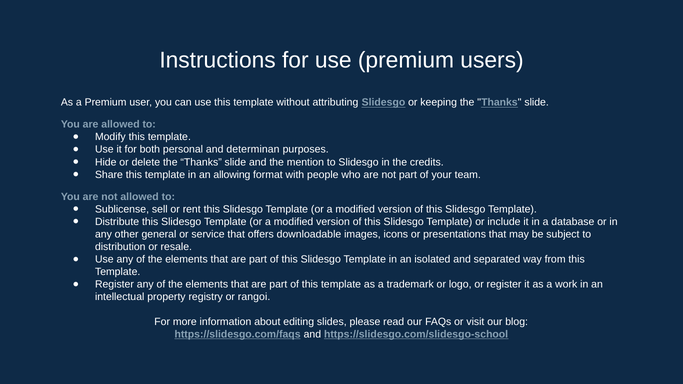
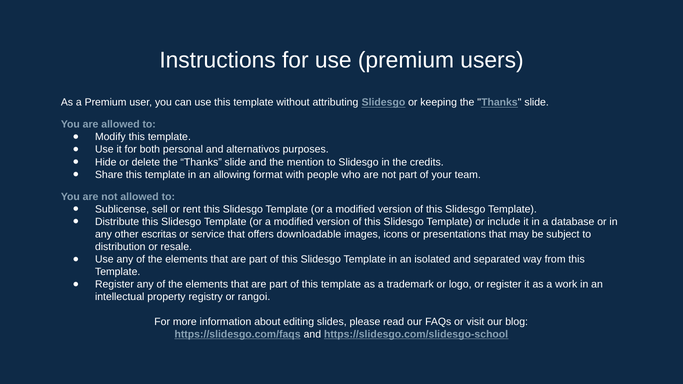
determinan: determinan -> alternativos (253, 150)
general: general -> escritas (159, 234)
